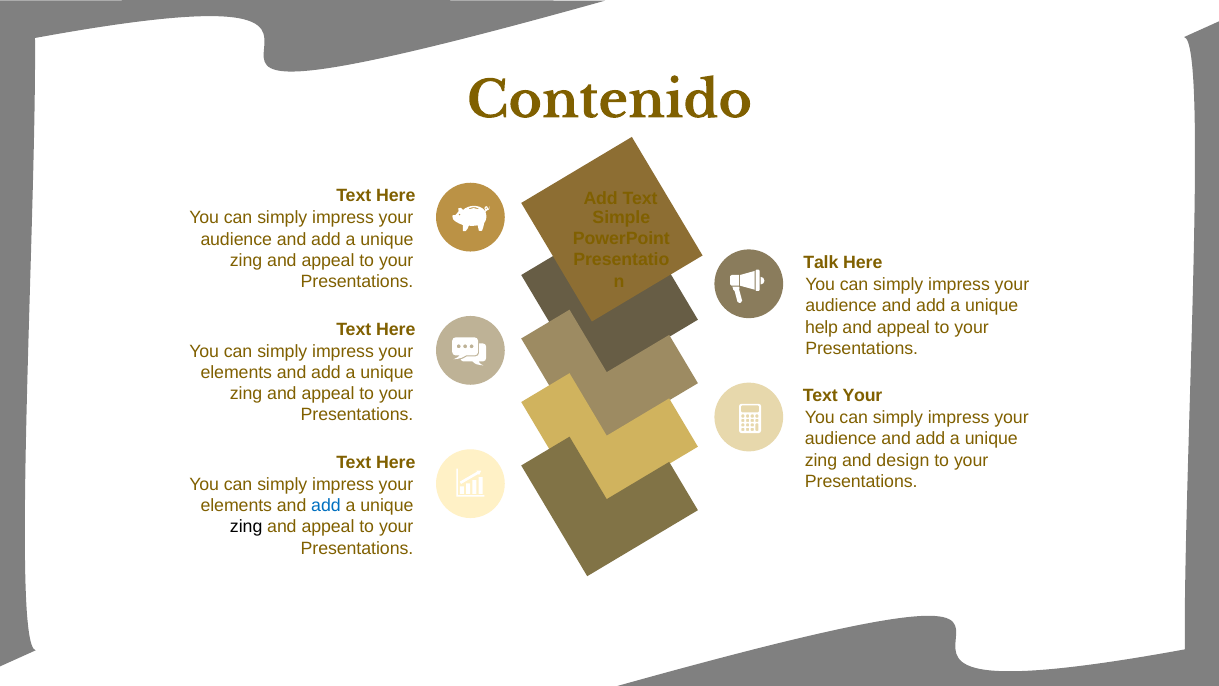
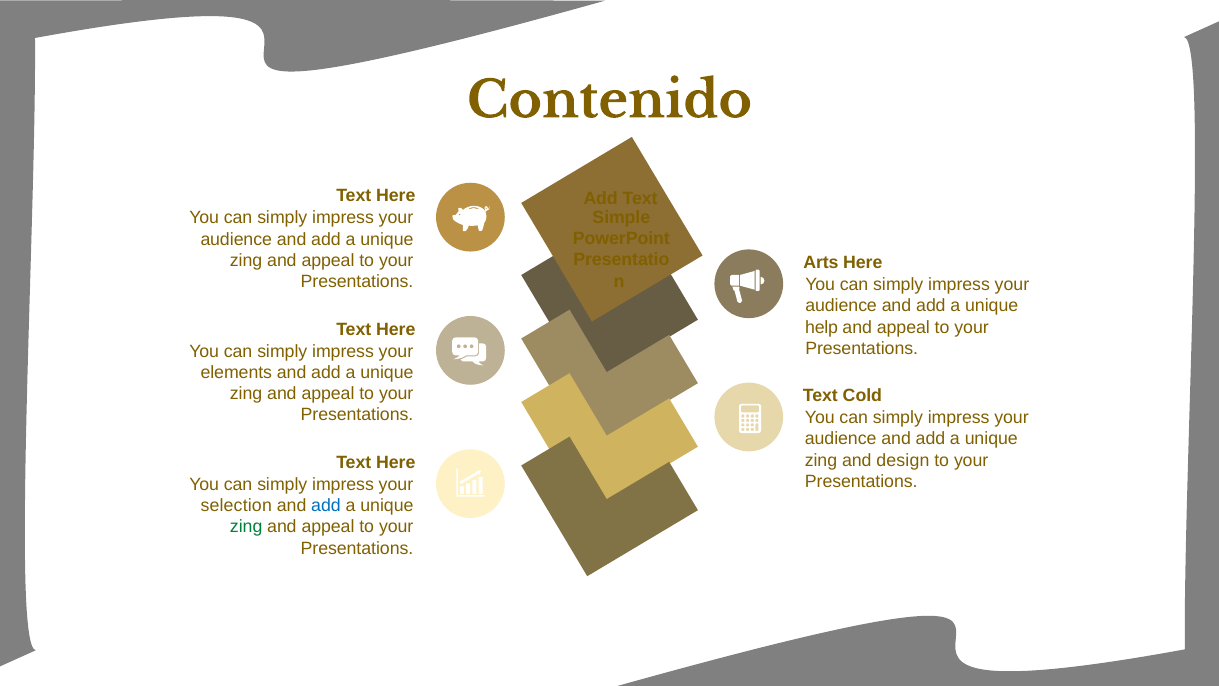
Talk: Talk -> Arts (821, 262)
Text Your: Your -> Cold (862, 396)
elements: elements -> selection (236, 506)
zing colour: black -> green (246, 527)
